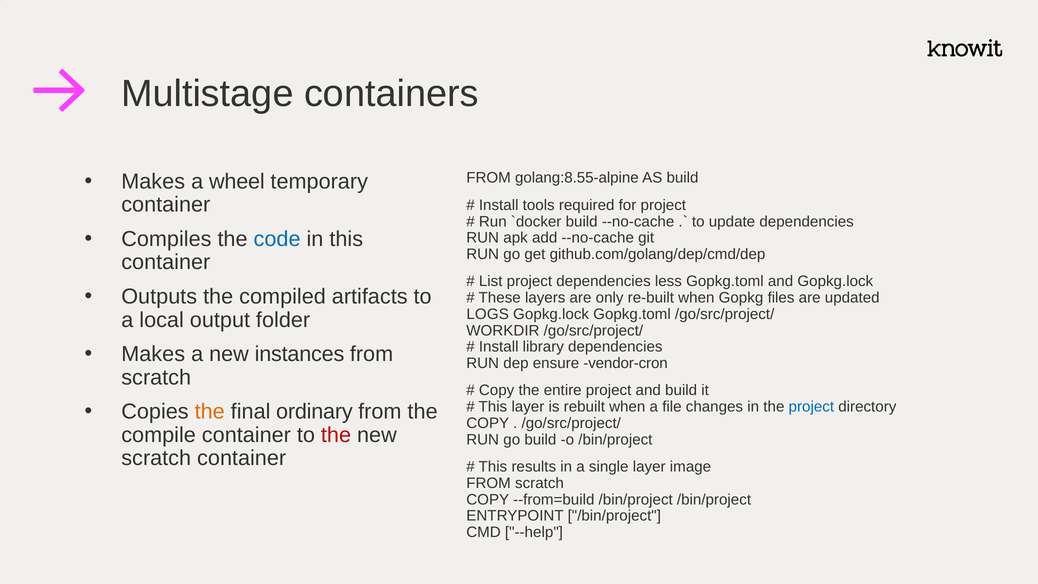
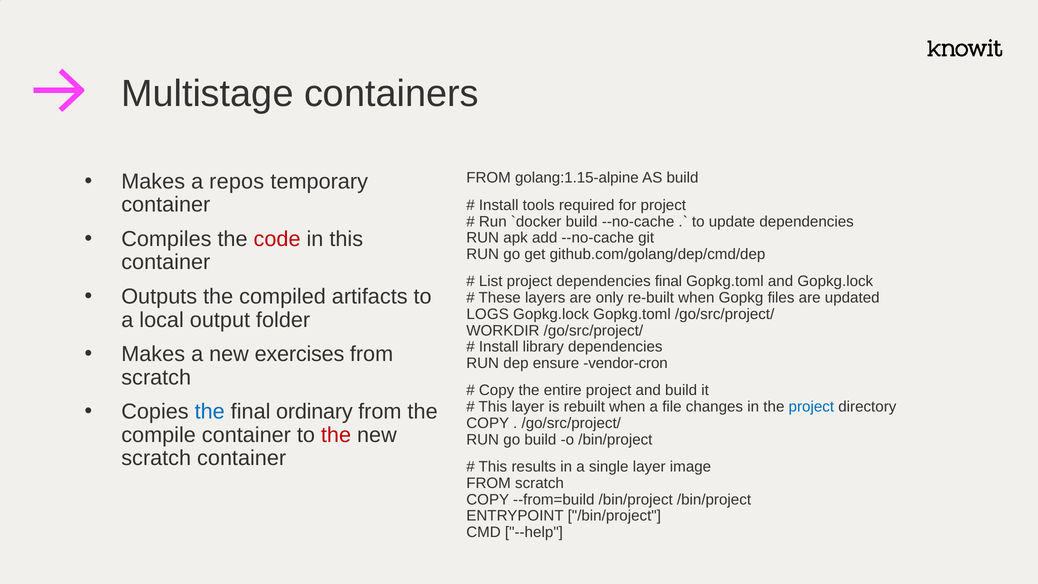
wheel: wheel -> repos (237, 181)
golang:8.55-alpine: golang:8.55-alpine -> golang:1.15-alpine (577, 178)
code colour: blue -> red (277, 239)
dependencies less: less -> final (668, 281)
instances: instances -> exercises (300, 354)
the colour: orange -> blue (210, 411)
